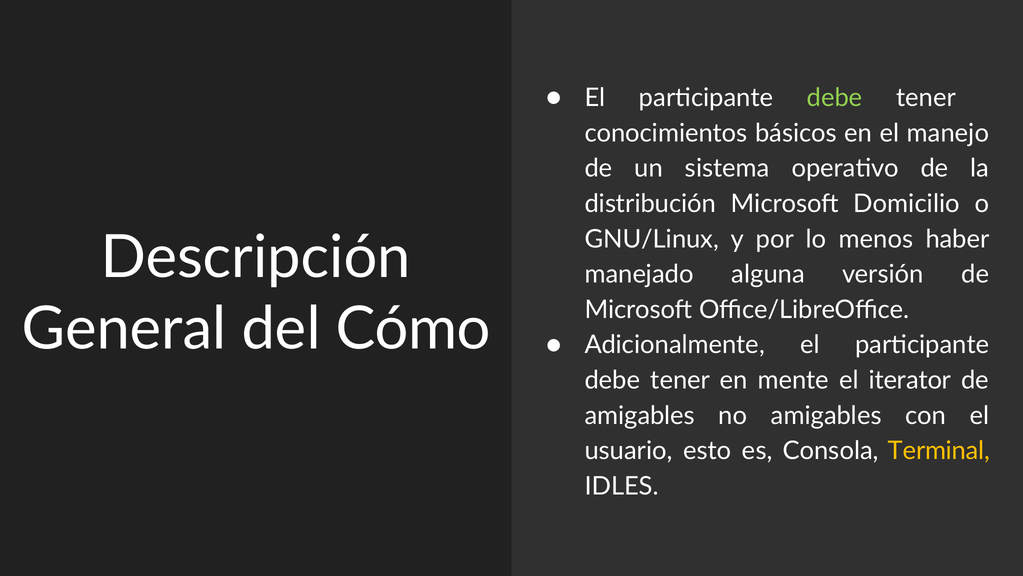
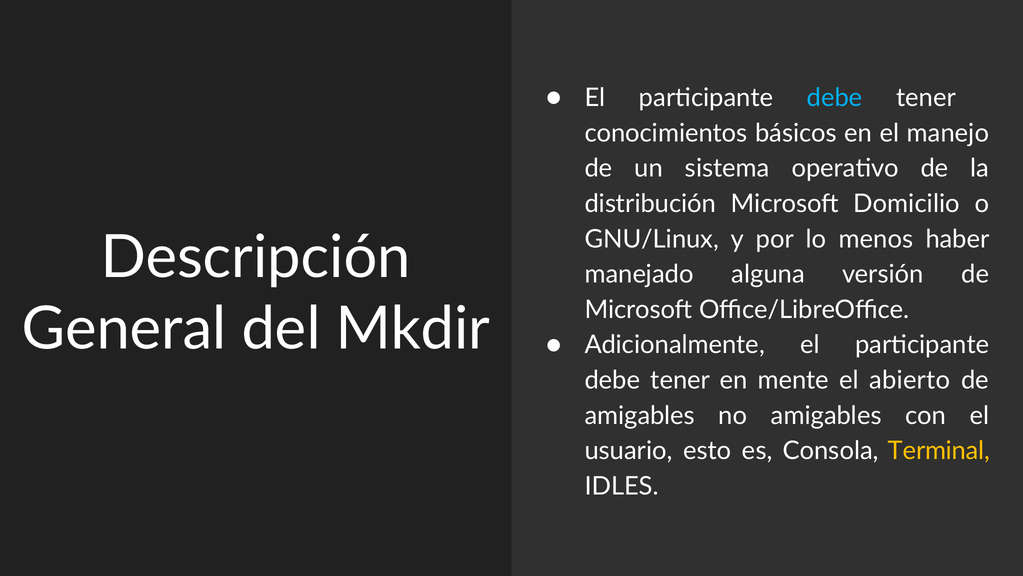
debe colour: light green -> light blue (835, 98)
Cómo: Cómo -> Mkdir (413, 329)
iterator: iterator -> abierto (910, 380)
